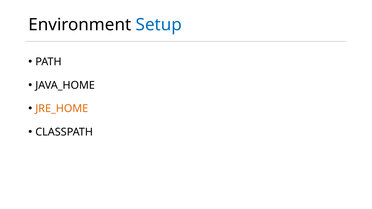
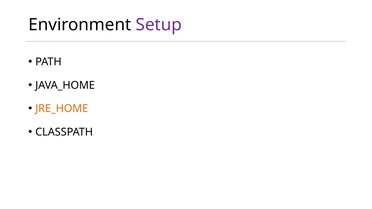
Setup colour: blue -> purple (159, 25)
